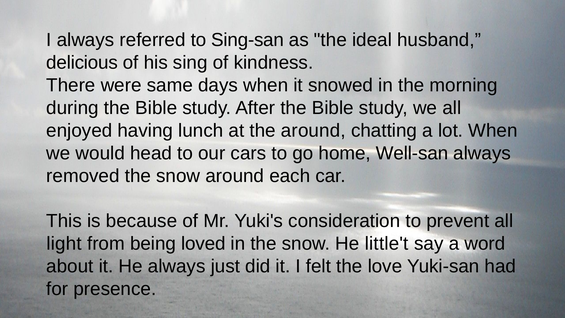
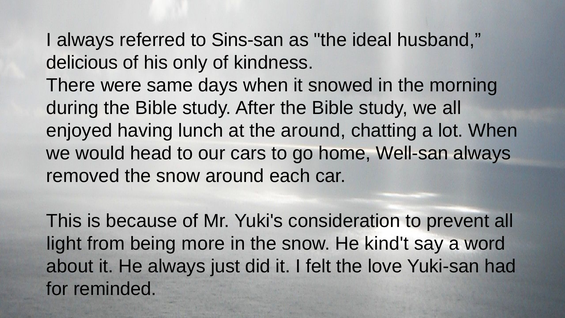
Sing-san: Sing-san -> Sins-san (248, 40)
sing: sing -> only (190, 63)
loved: loved -> more (203, 244)
little't: little't -> kind't (387, 244)
presence: presence -> reminded (115, 289)
